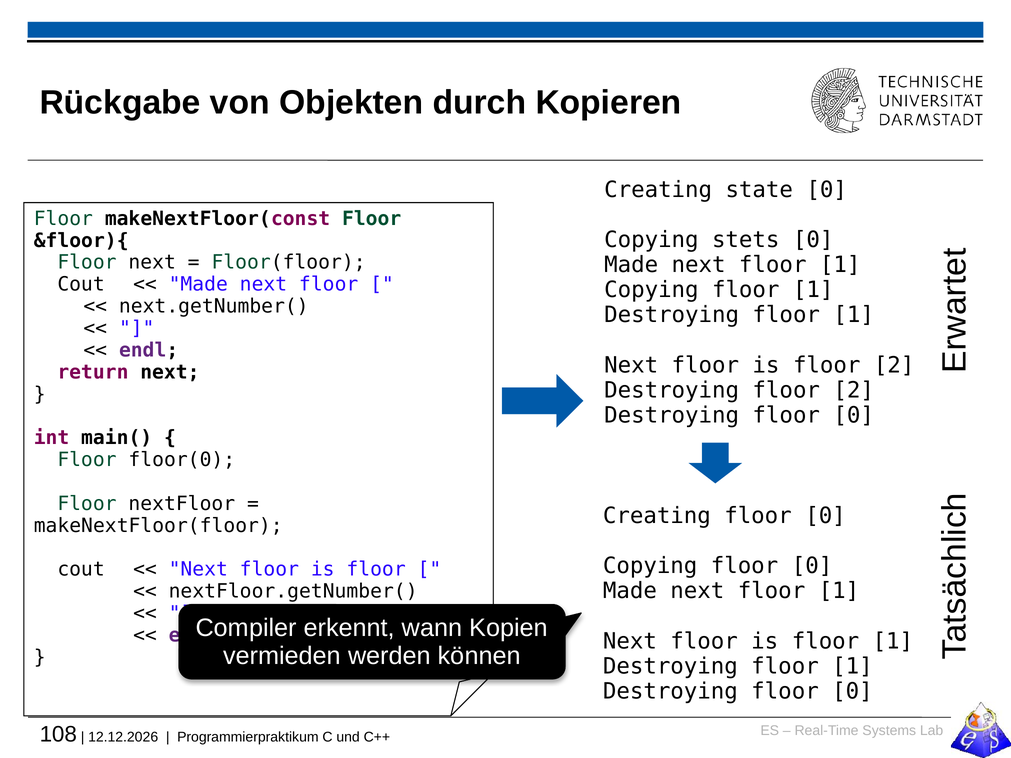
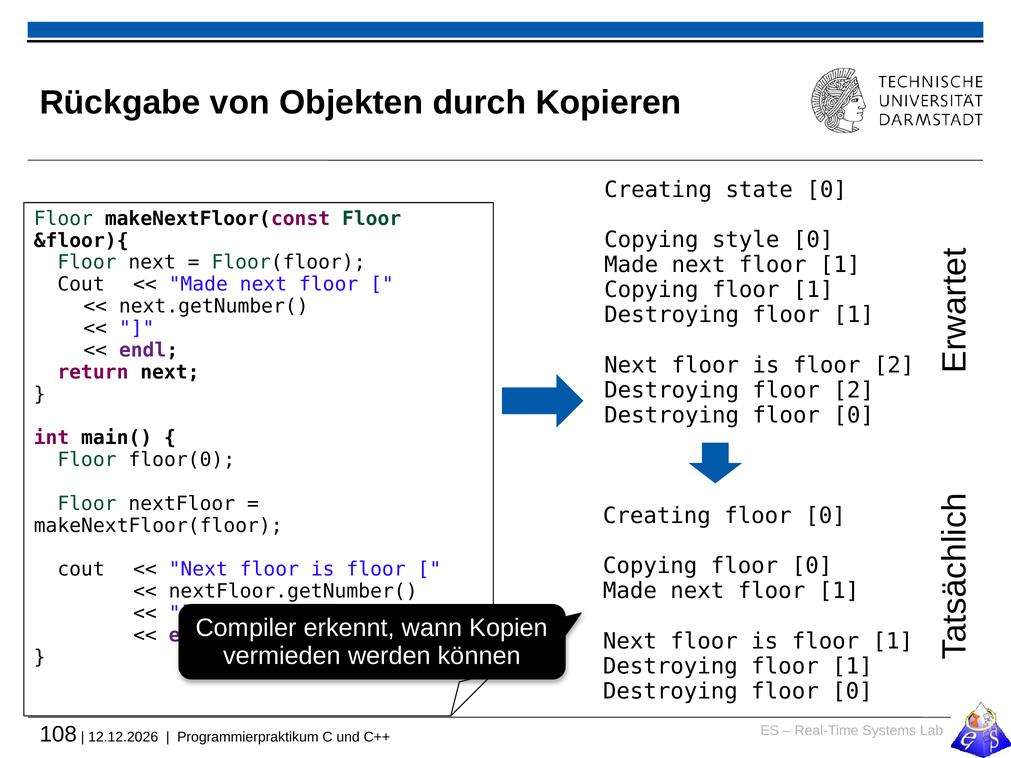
stets: stets -> style (746, 240)
